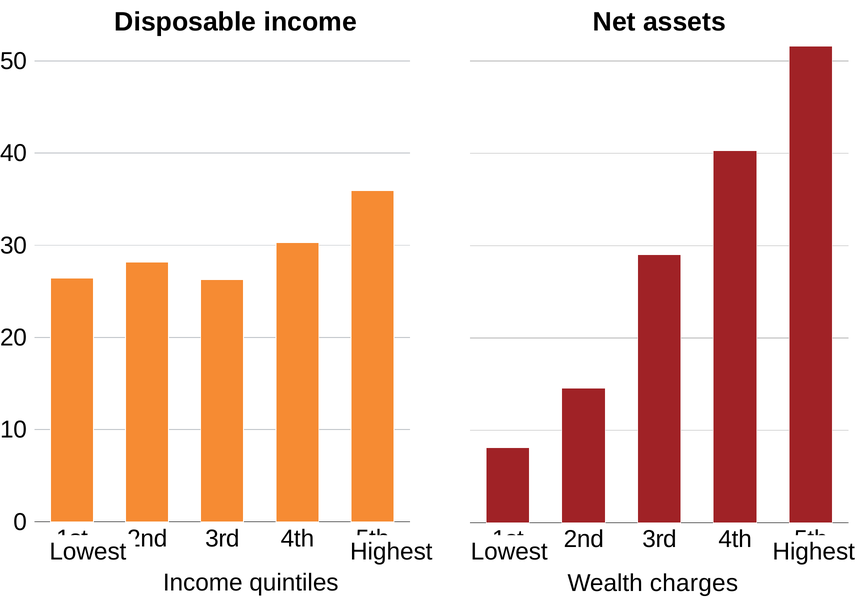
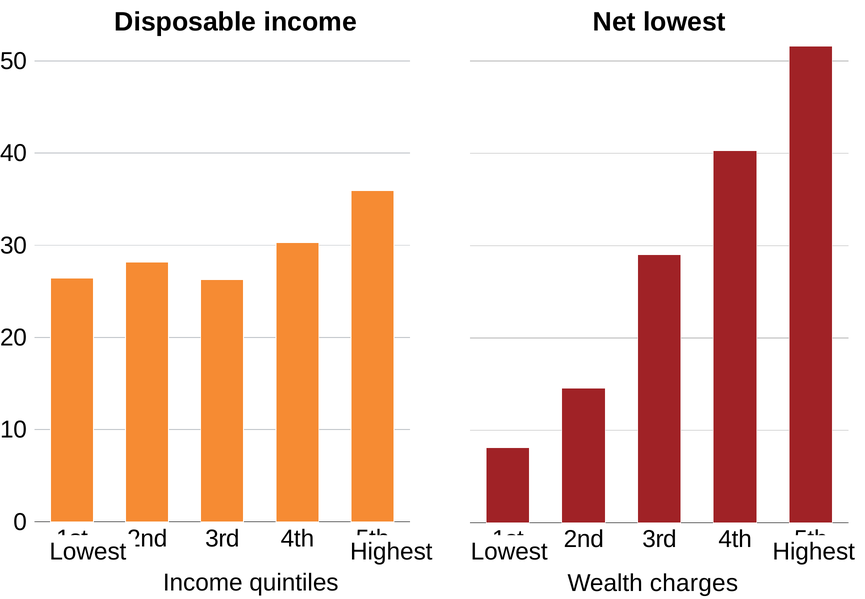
Net assets: assets -> lowest (684, 22)
